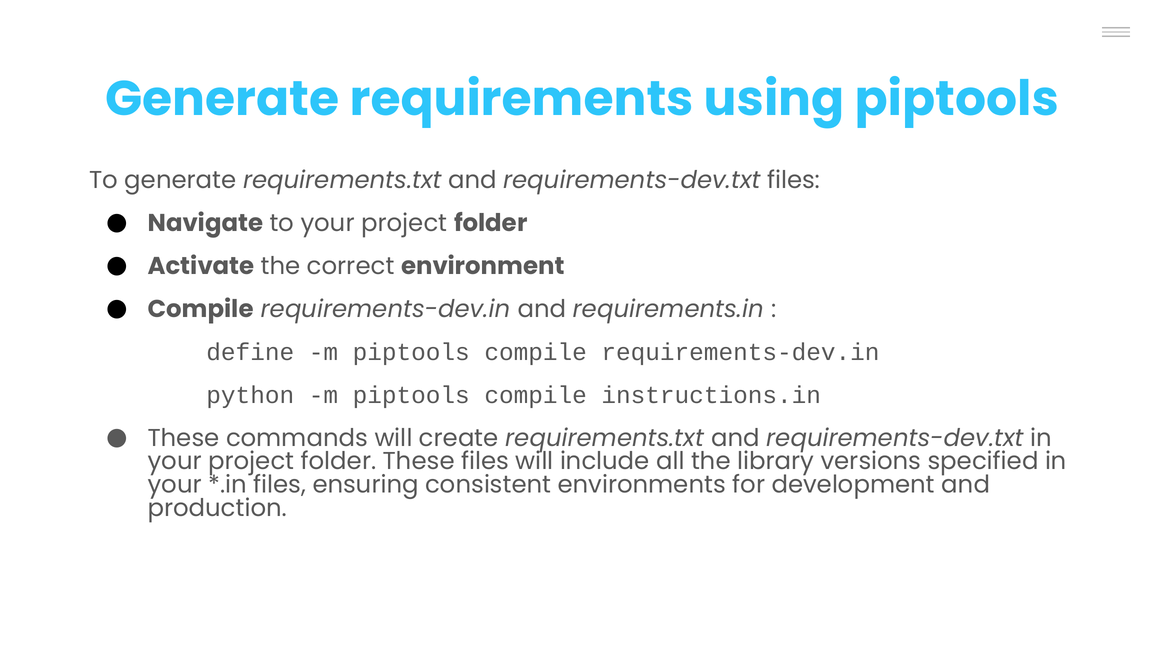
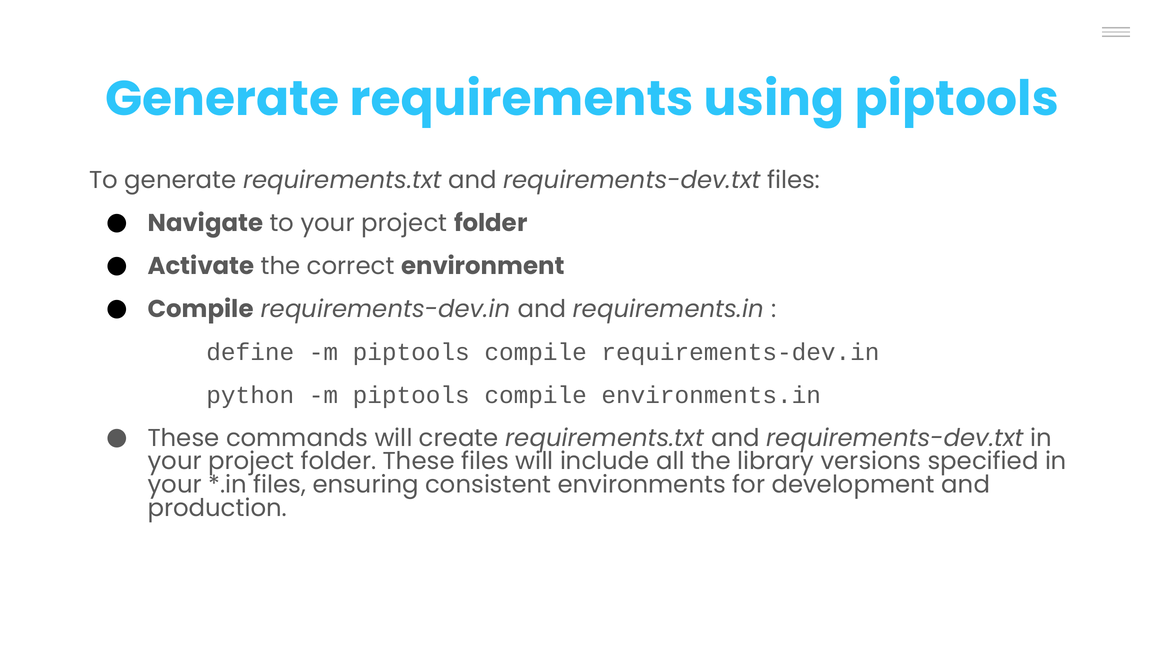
instructions.in: instructions.in -> environments.in (711, 395)
